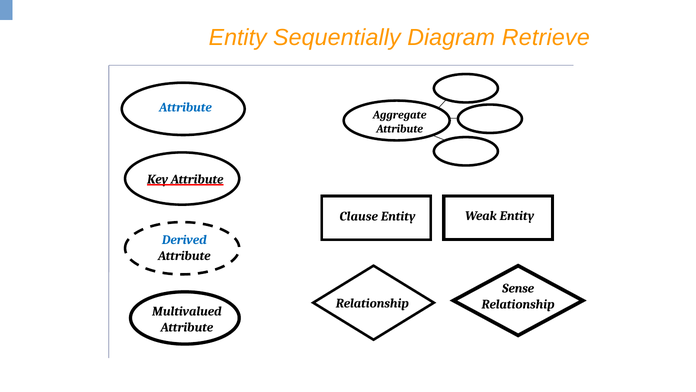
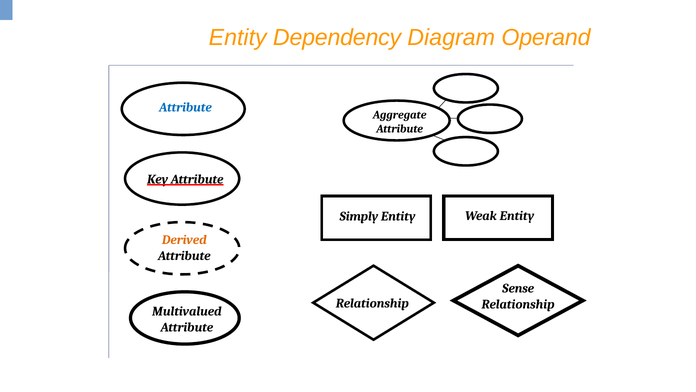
Sequentially: Sequentially -> Dependency (337, 38)
Retrieve: Retrieve -> Operand (546, 38)
Clause: Clause -> Simply (359, 216)
Derived colour: blue -> orange (184, 240)
